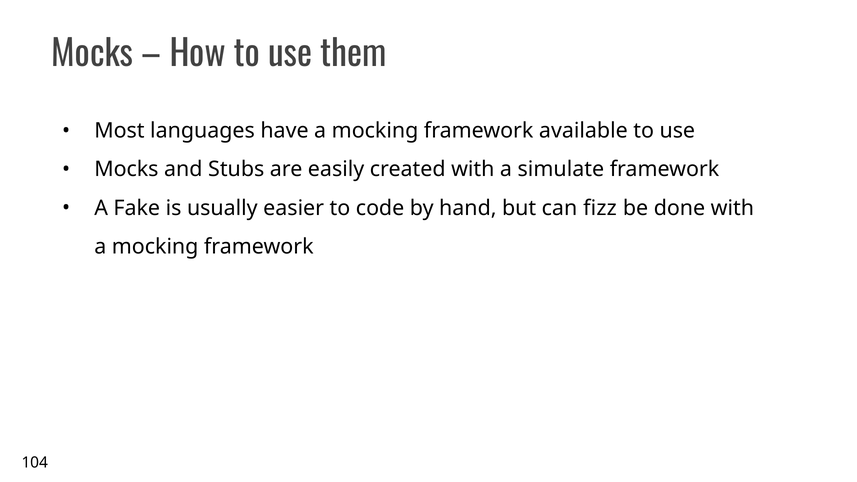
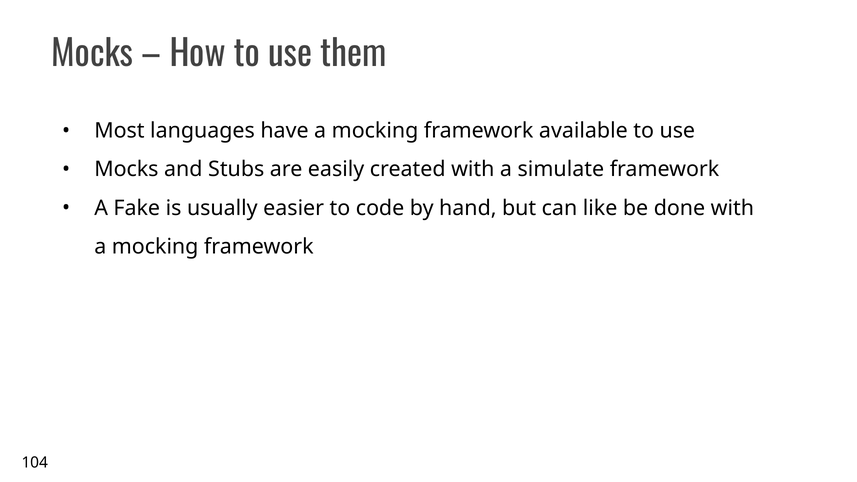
fizz: fizz -> like (600, 208)
